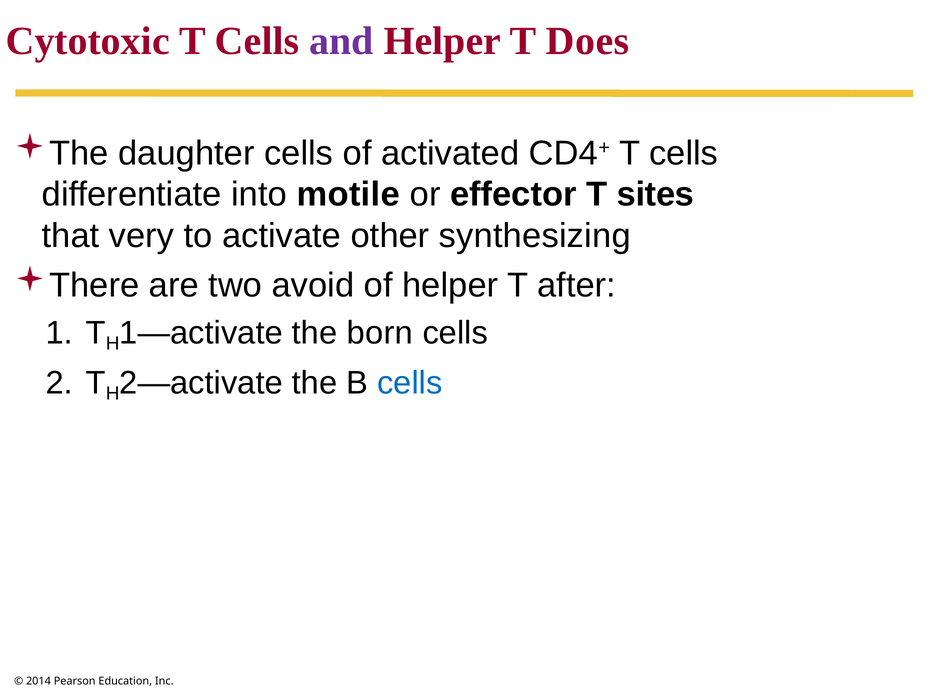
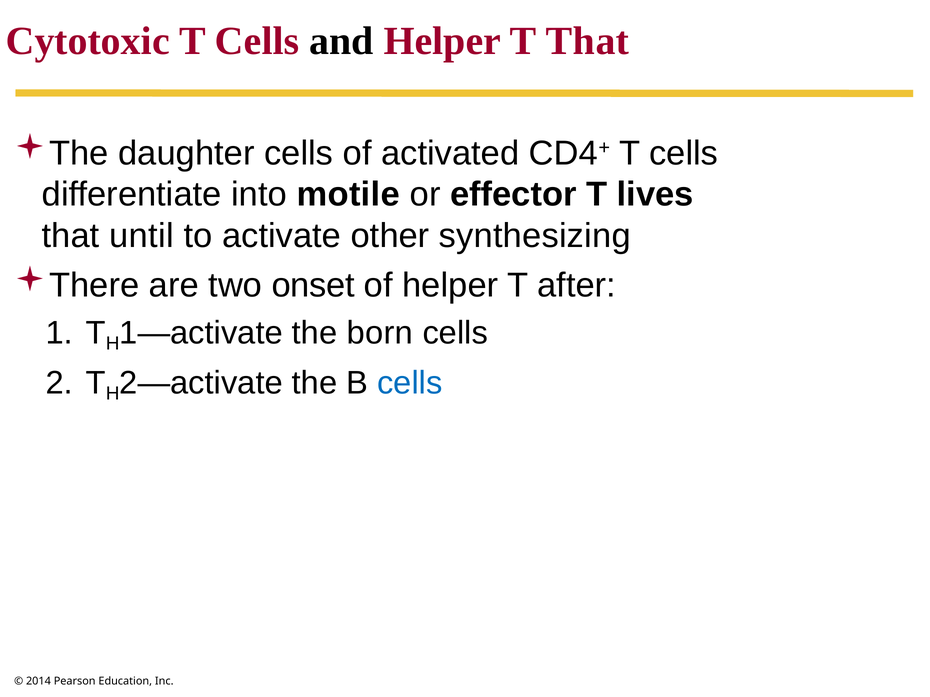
and colour: purple -> black (341, 41)
T Does: Does -> That (588, 41)
sites: sites -> lives (655, 195)
very: very -> until (141, 236)
avoid: avoid -> onset (313, 286)
